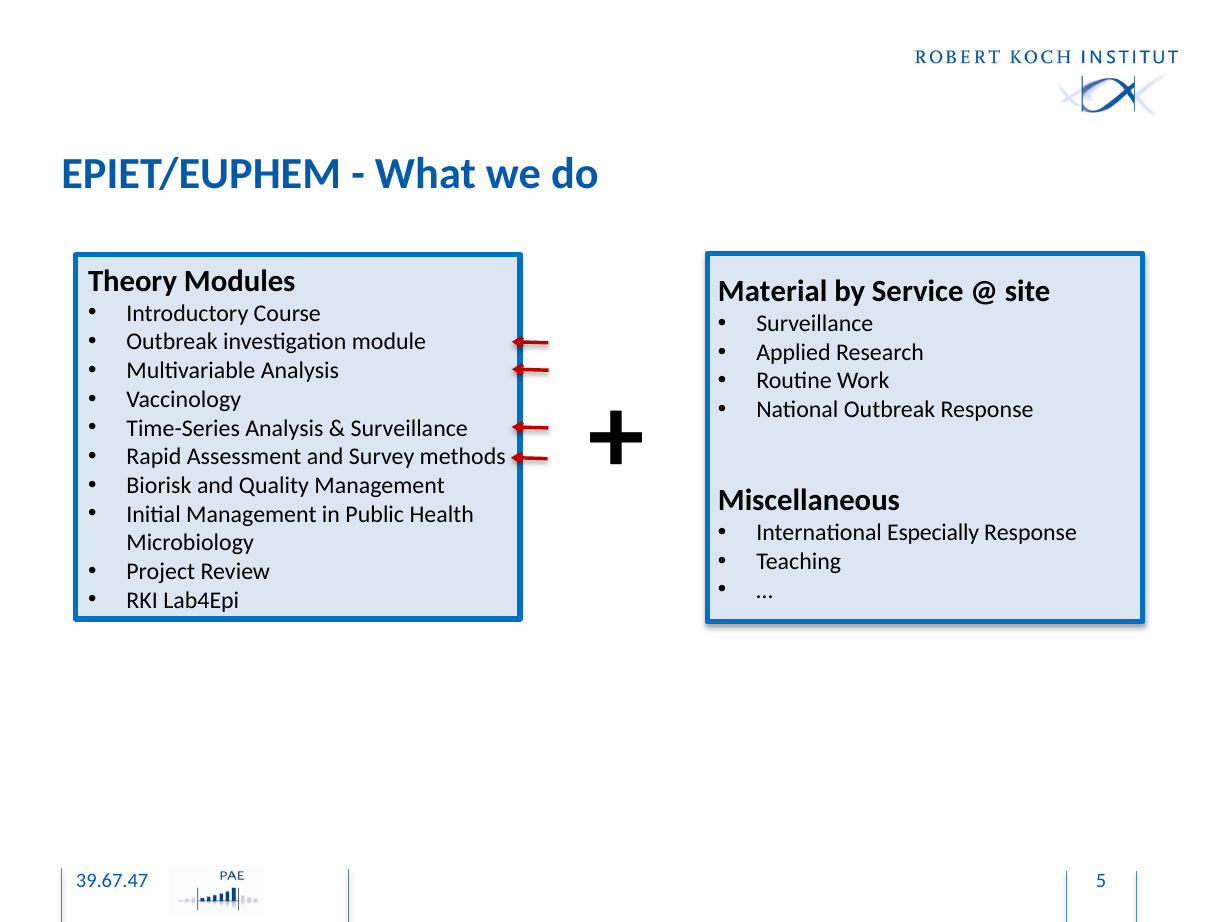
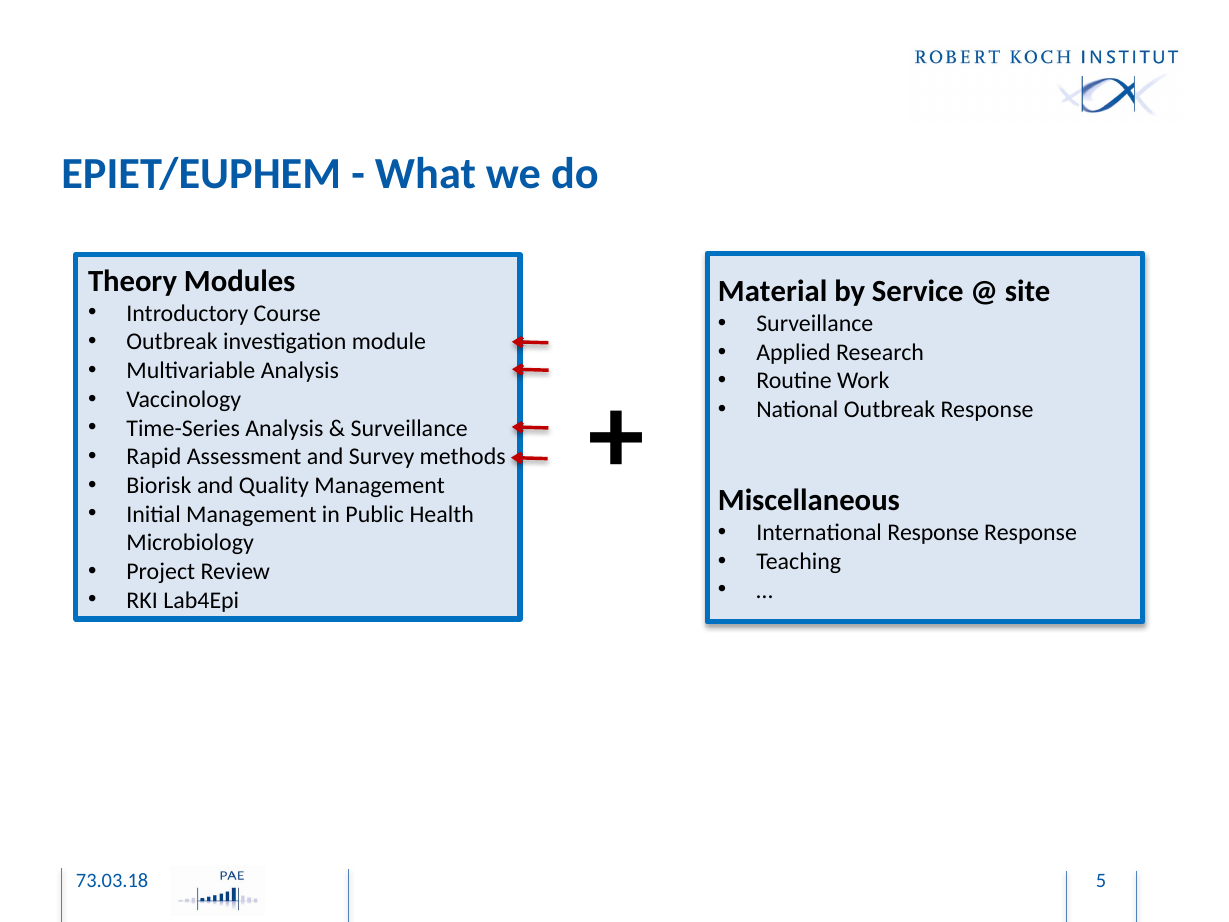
International Especially: Especially -> Response (933, 533)
39.67.47: 39.67.47 -> 73.03.18 (112, 880)
